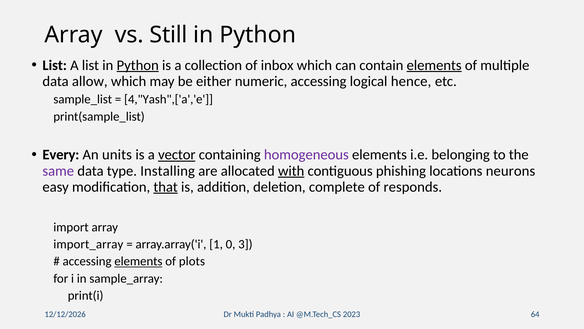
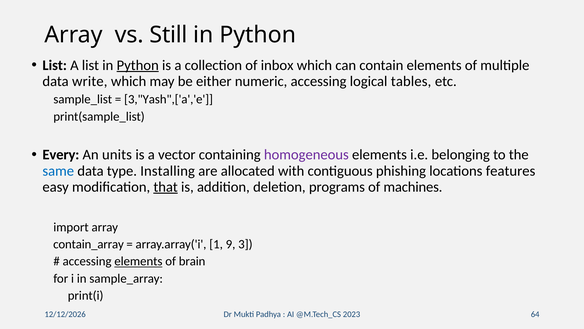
elements underline: present -> none (434, 65)
allow: allow -> write (90, 81)
hence: hence -> tables (411, 81)
4,"Yash",['a','e: 4,"Yash",['a','e -> 3,"Yash",['a','e (169, 99)
vector underline: present -> none (177, 155)
same colour: purple -> blue (58, 171)
with underline: present -> none (291, 171)
neurons: neurons -> features (511, 171)
complete: complete -> programs (337, 187)
responds: responds -> machines (413, 187)
import_array: import_array -> contain_array (89, 244)
0: 0 -> 9 (231, 244)
plots: plots -> brain (192, 261)
